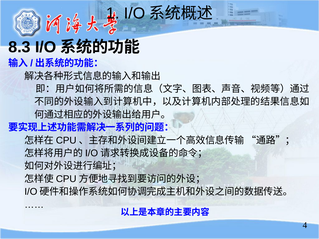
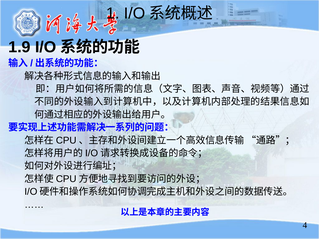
8.3: 8.3 -> 1.9 (20, 47)
